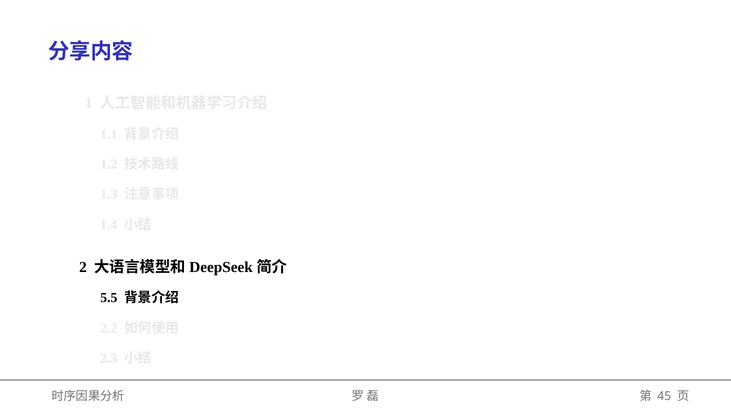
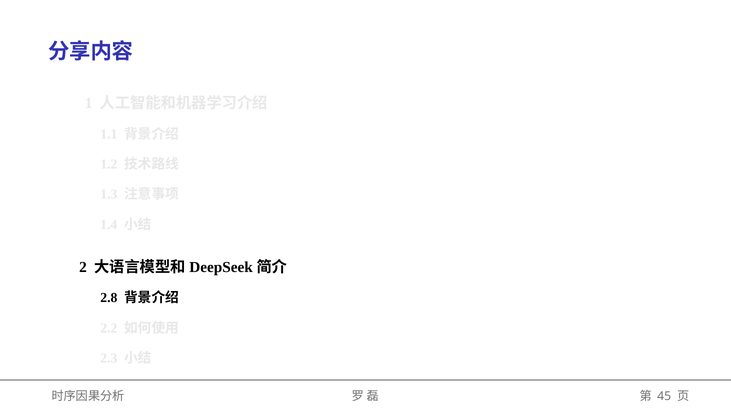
5.5: 5.5 -> 2.8 (109, 298)
